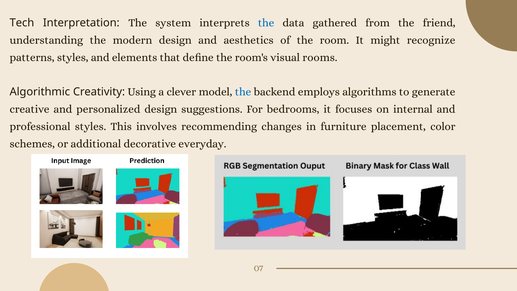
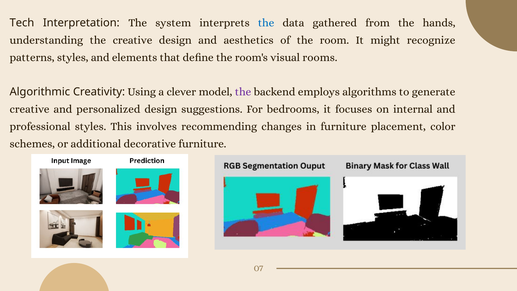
friend: friend -> hands (439, 23)
the modern: modern -> creative (133, 40)
the colour: blue -> purple (243, 92)
decorative everyday: everyday -> furniture (202, 144)
